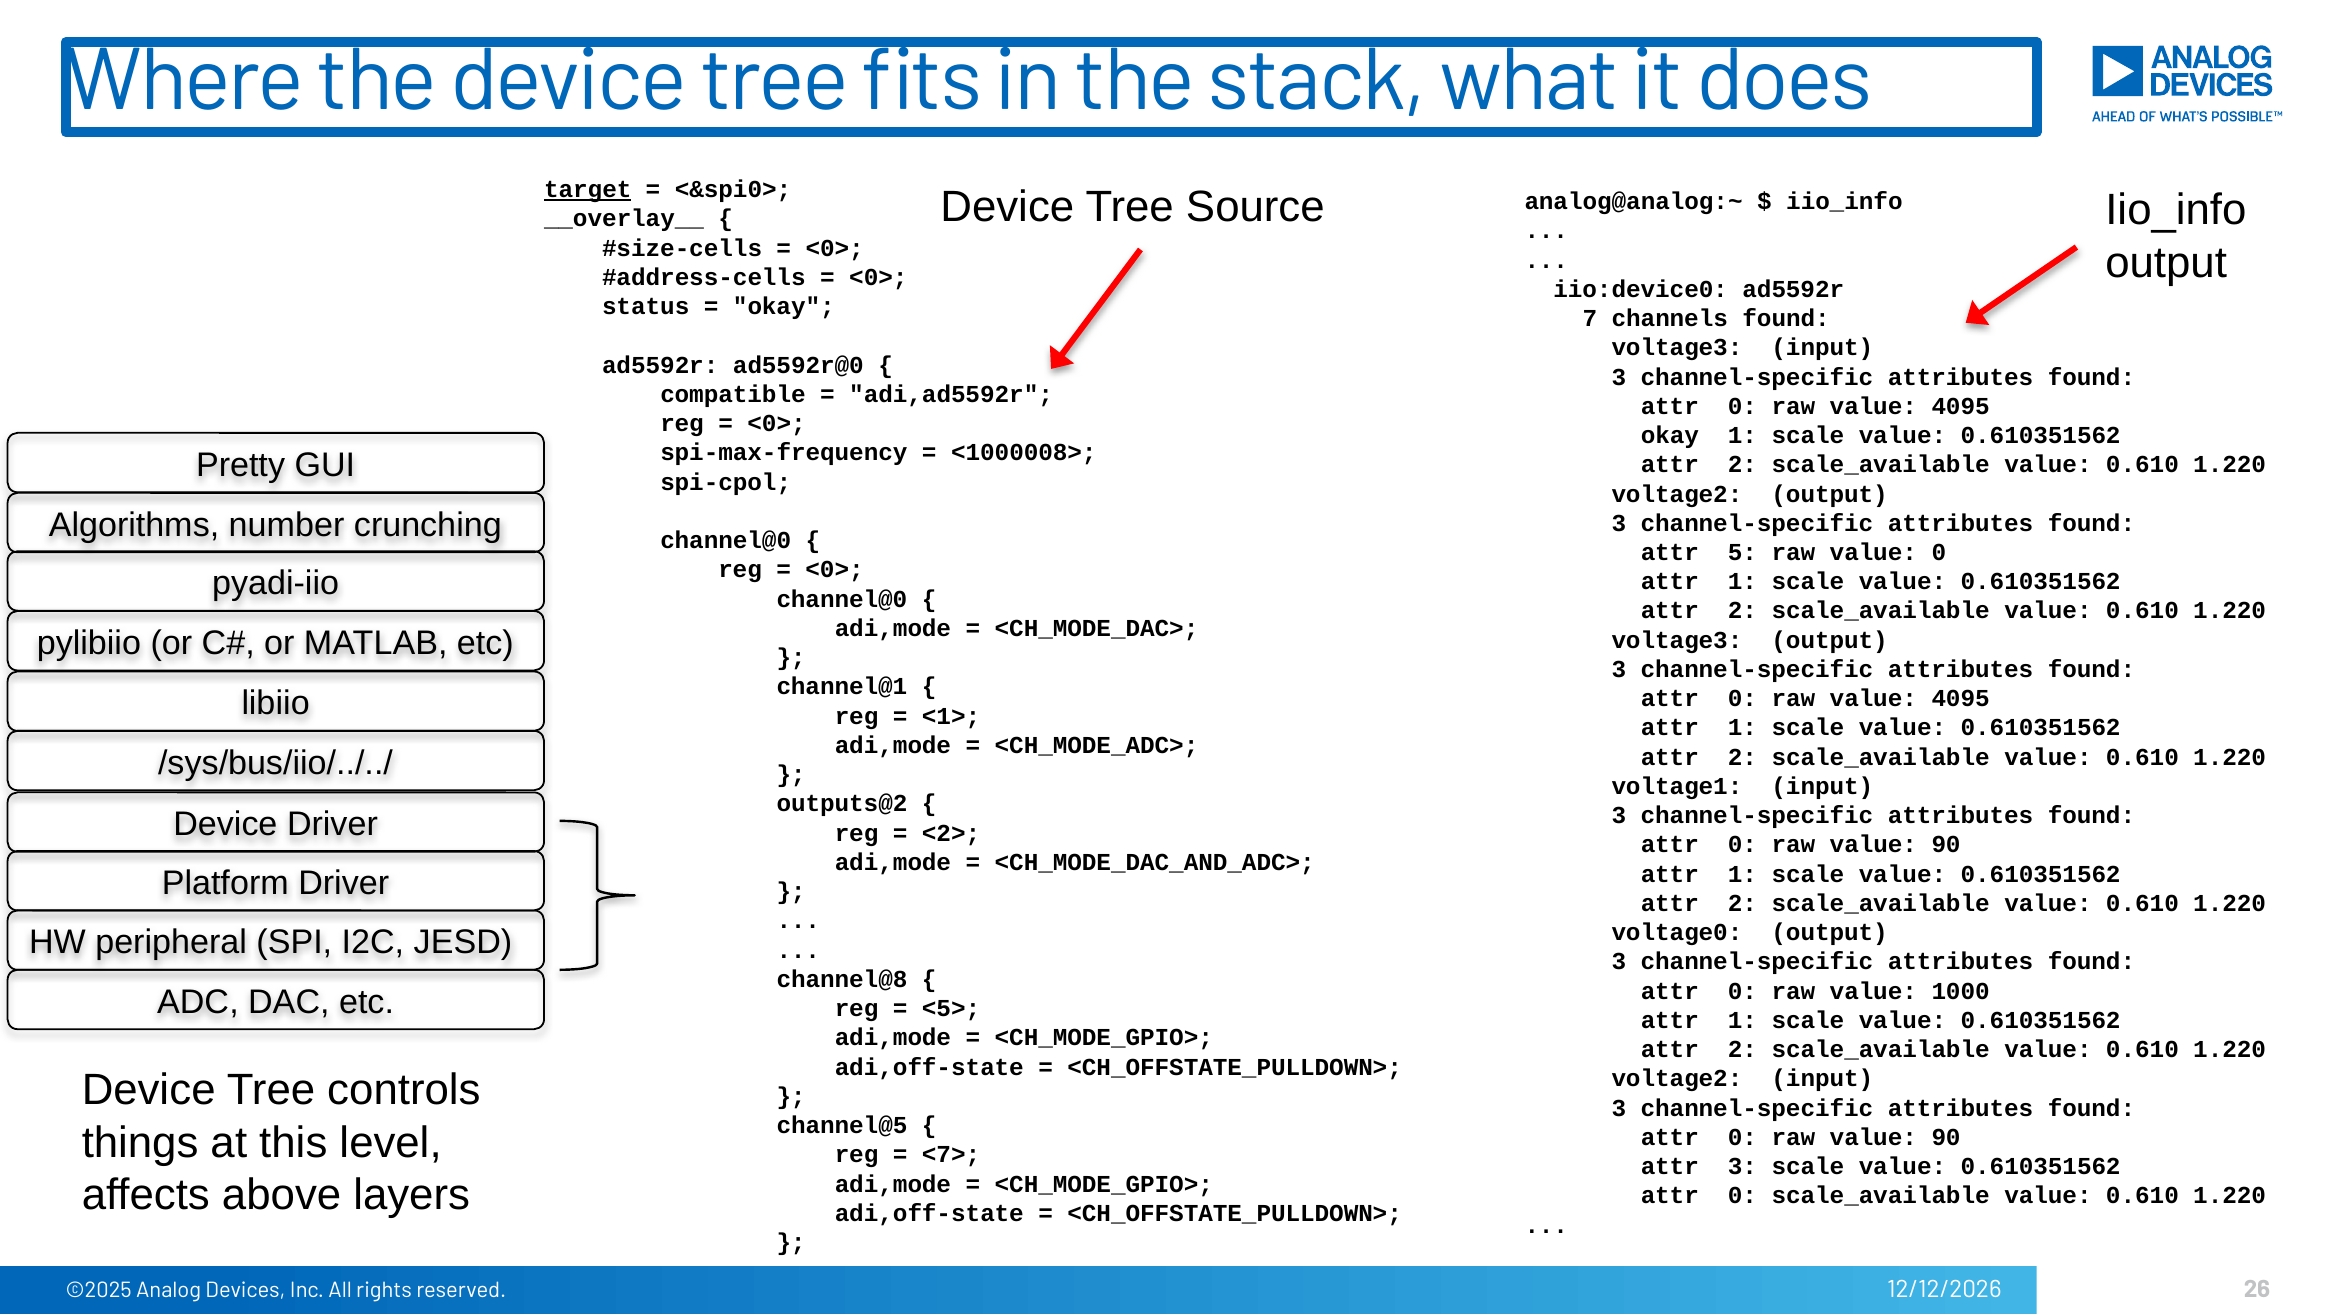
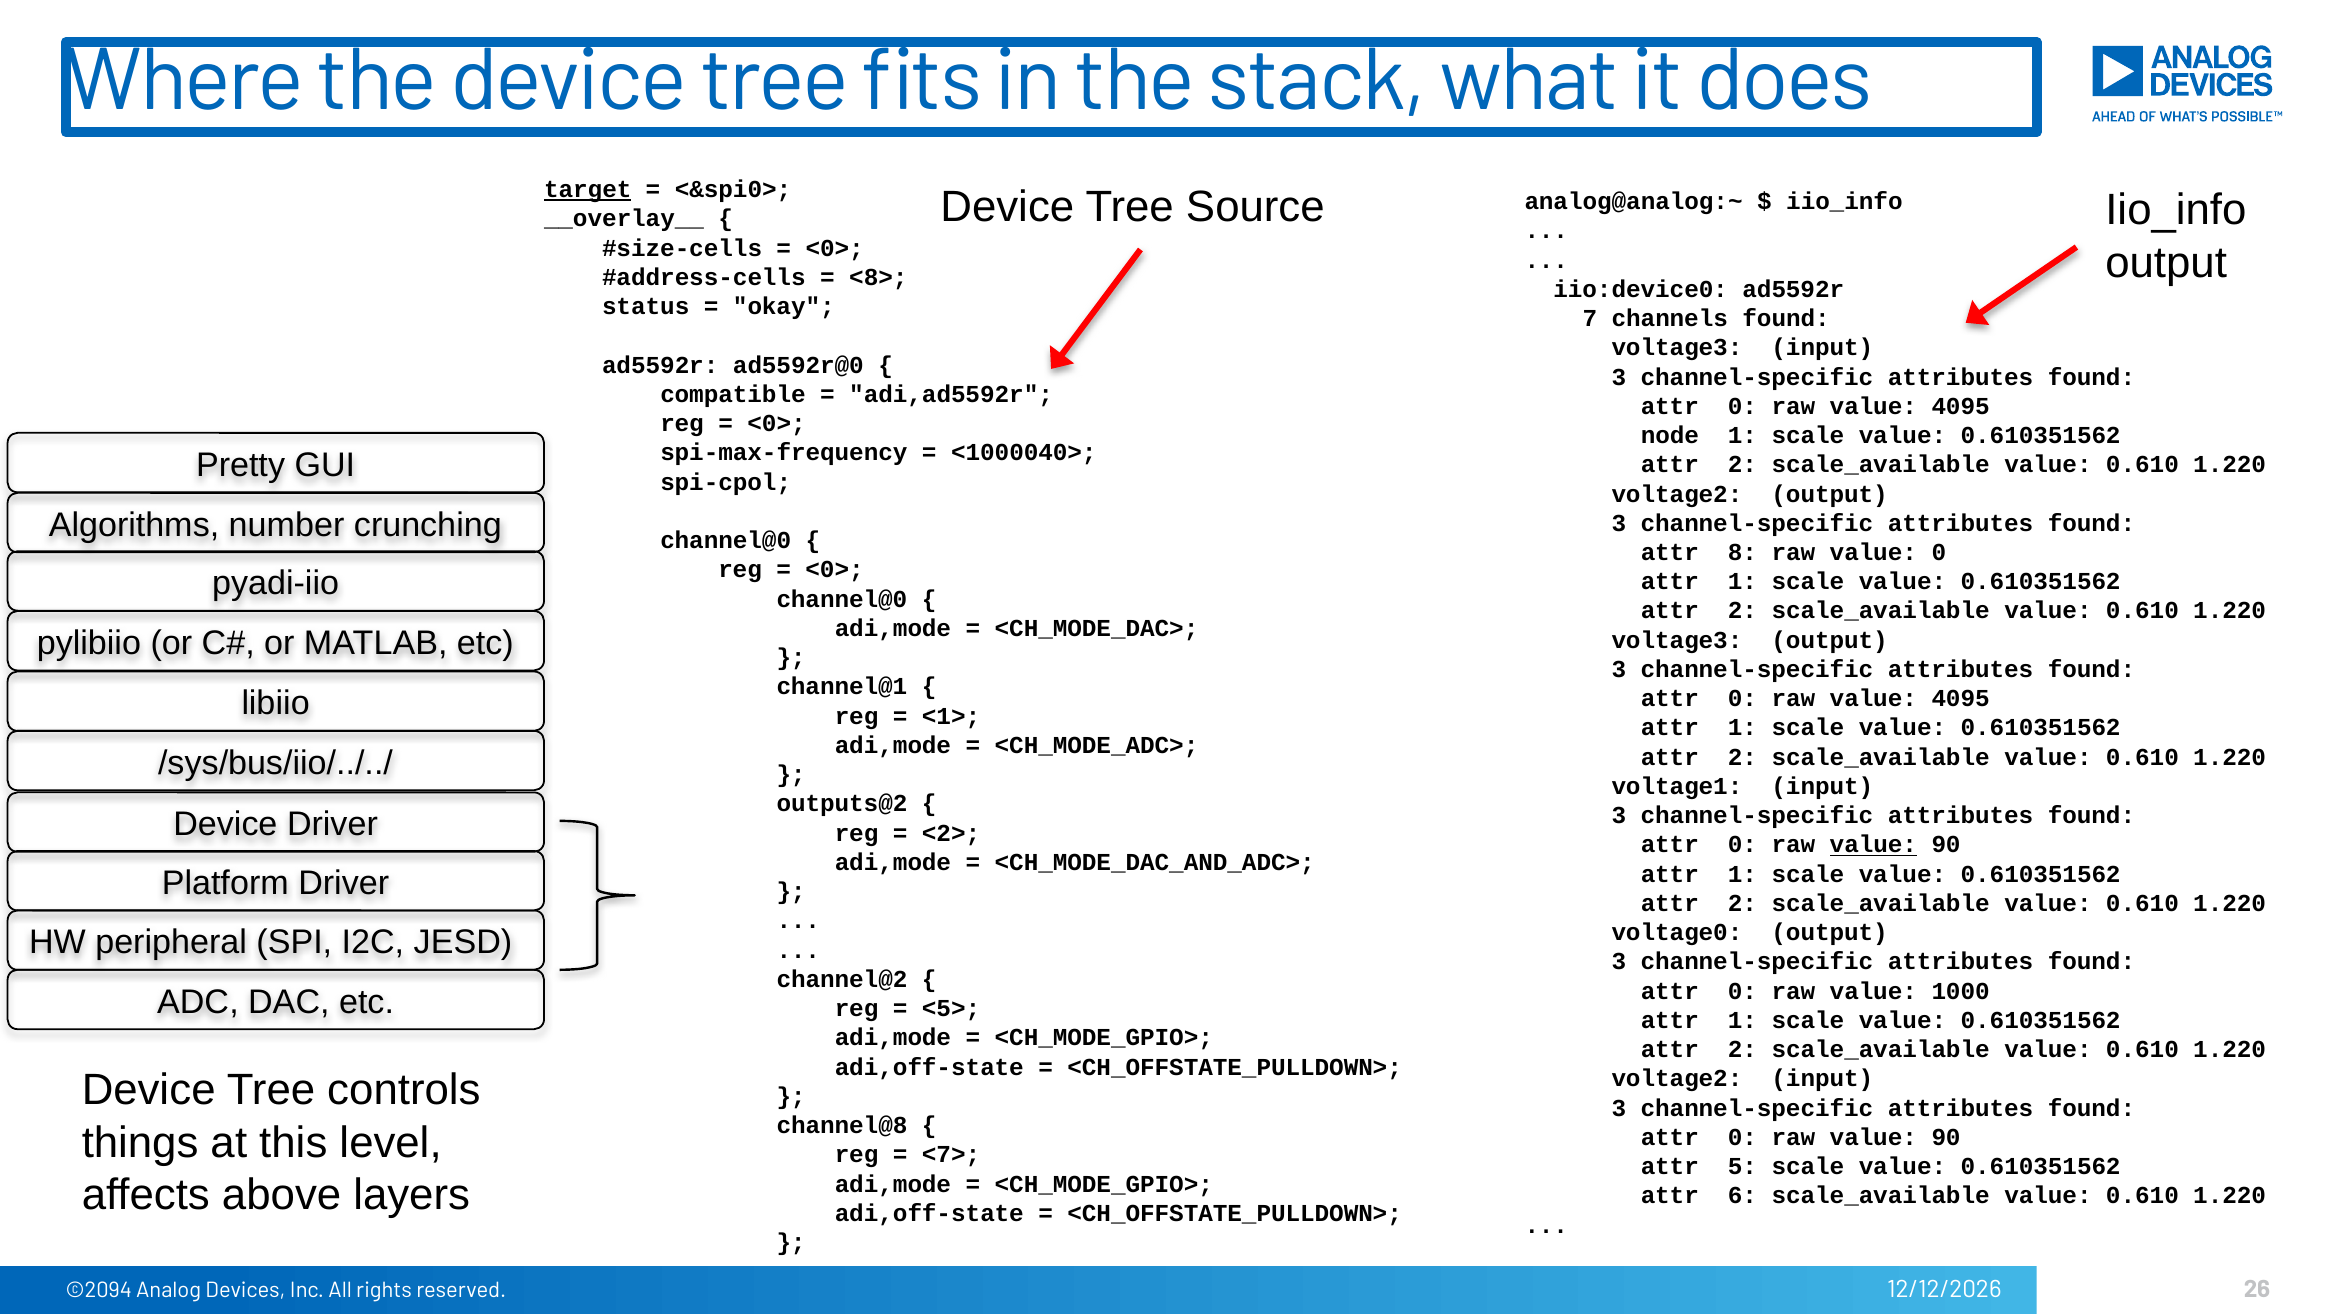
<0>: <0> -> <8> (878, 277)
okay: okay -> node (1670, 435)
<1000008>: <1000008> -> <1000040> (1024, 453)
5: 5 -> 8 (1742, 552)
value underline: none -> present (1873, 845)
channel@8: channel@8 -> channel@2 (842, 979)
channel@5: channel@5 -> channel@8 (842, 1126)
attr 3: 3 -> 5 (1742, 1167)
0: 0 -> 6 (1742, 1196)
©2025: ©2025 -> ©2094 (99, 1290)
